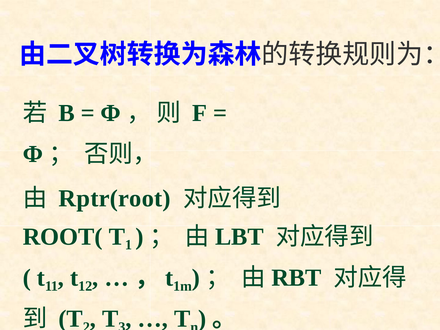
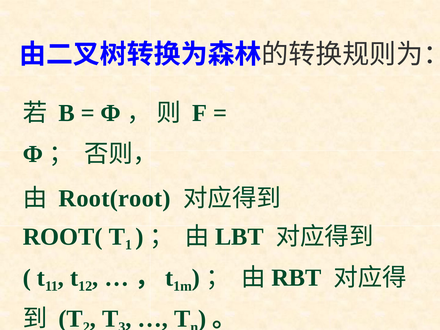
Rptr(root: Rptr(root -> Root(root (115, 198)
